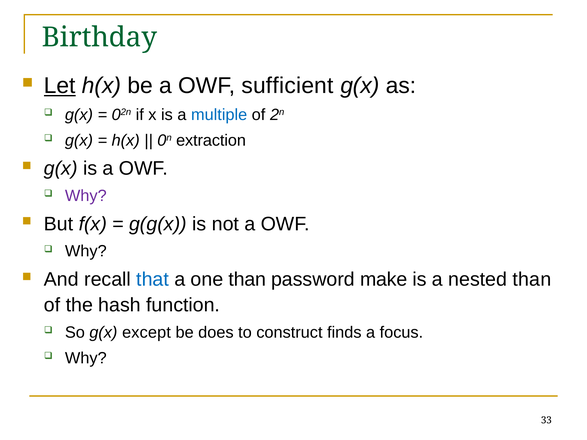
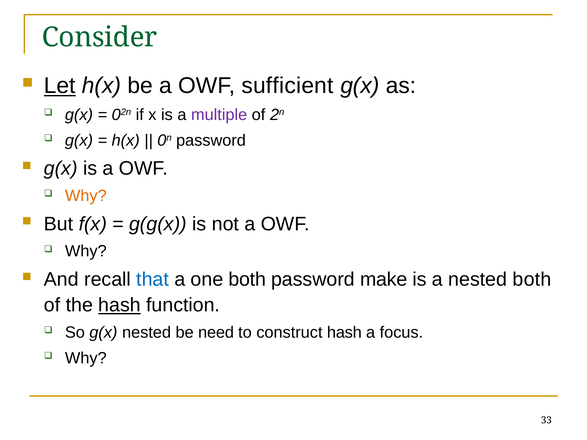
Birthday: Birthday -> Consider (100, 37)
multiple colour: blue -> purple (219, 115)
0n extraction: extraction -> password (211, 140)
Why colour: purple -> orange (86, 196)
one than: than -> both (247, 280)
nested than: than -> both (532, 280)
hash underline: none -> present (119, 305)
g(x except: except -> nested (147, 333)
does: does -> need (216, 333)
construct finds: finds -> hash (344, 333)
